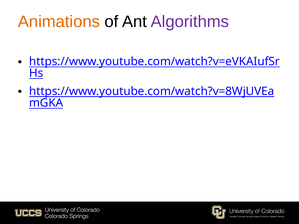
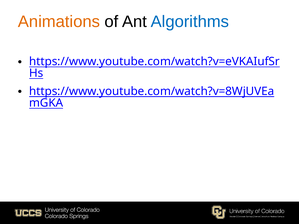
Algorithms colour: purple -> blue (190, 22)
